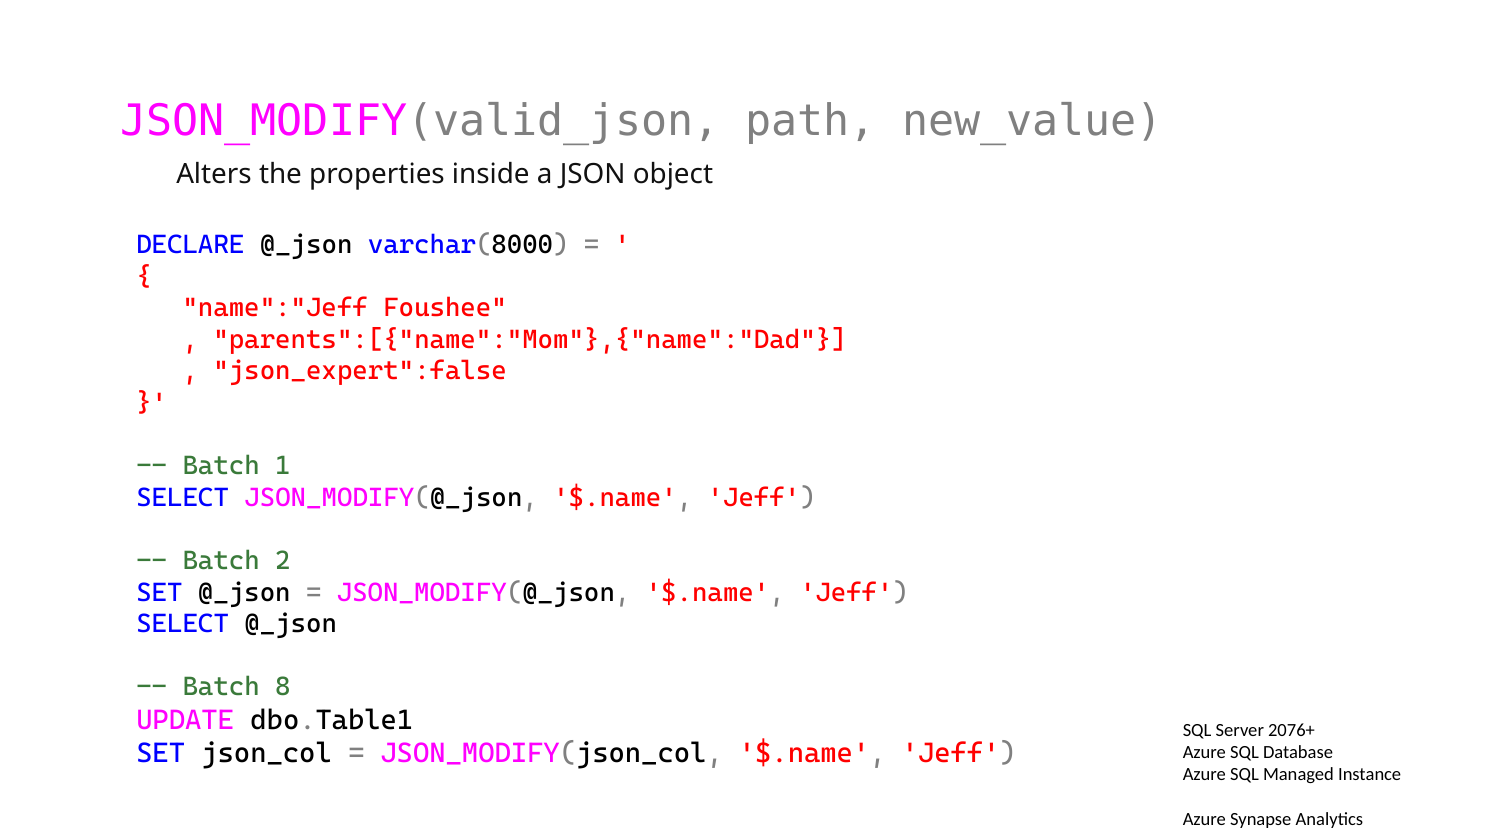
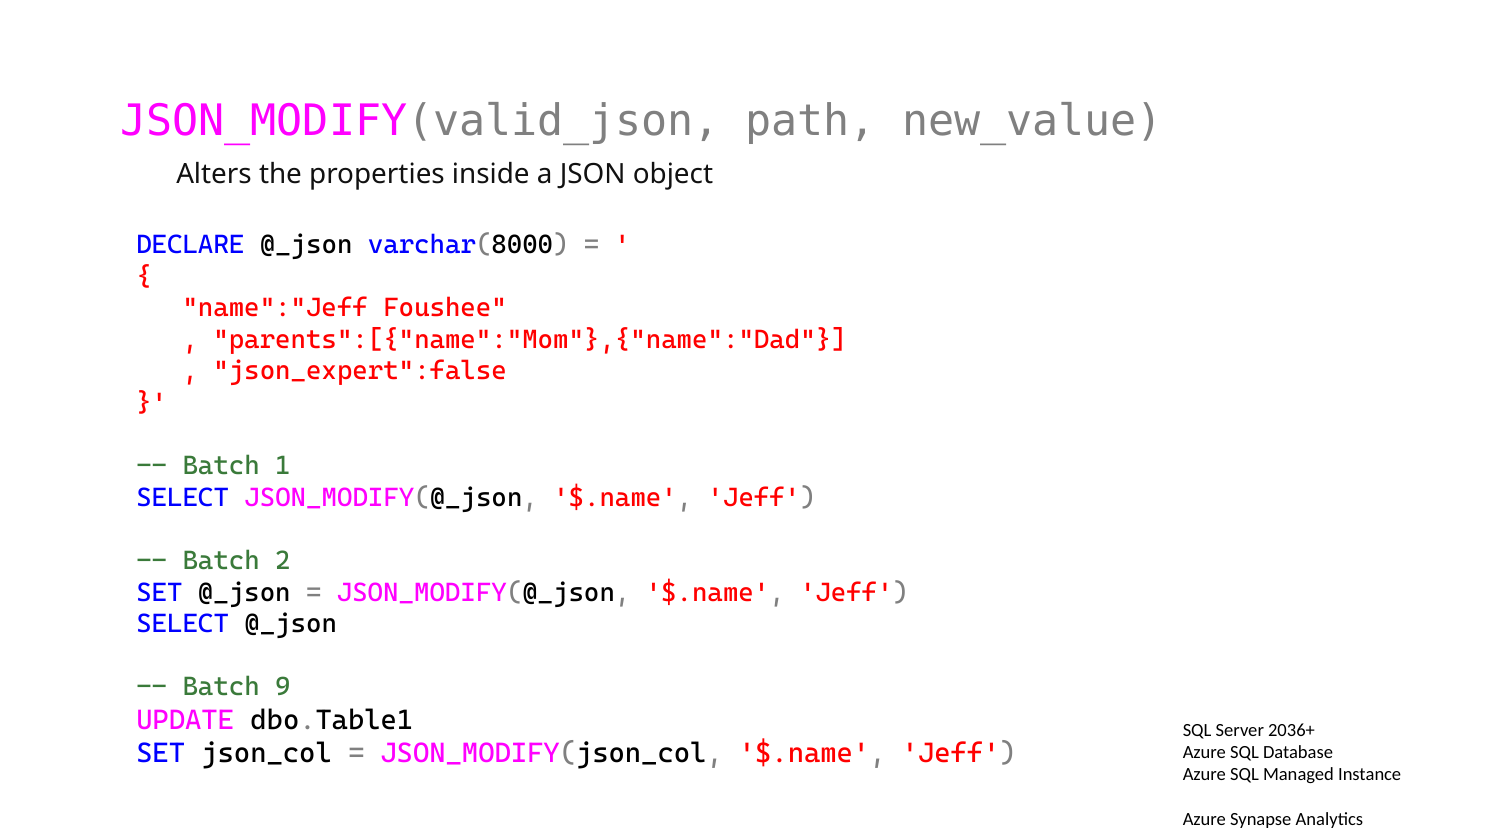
8: 8 -> 9 (283, 687)
2076+: 2076+ -> 2036+ (1292, 730)
